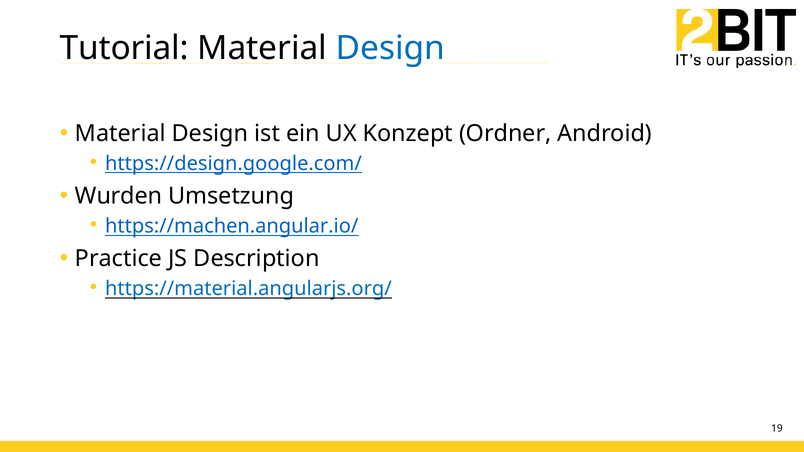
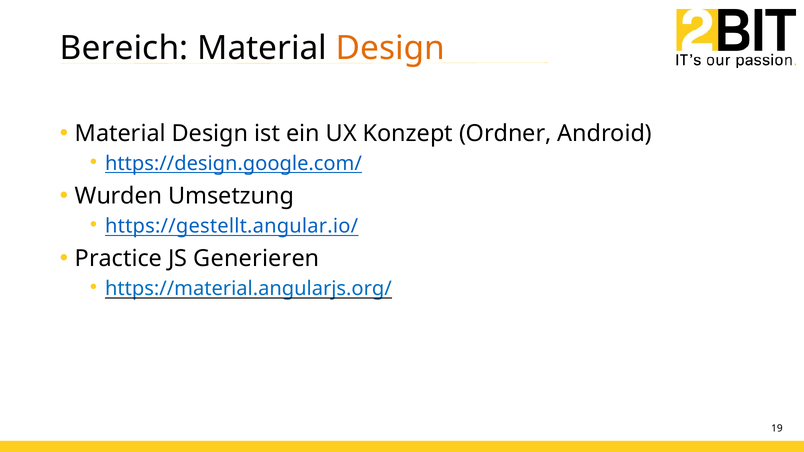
Tutorial: Tutorial -> Bereich (124, 48)
Design colour: blue -> orange (390, 48)
https://machen.angular.io/: https://machen.angular.io/ -> https://gestellt.angular.io/ (232, 226)
Description: Description -> Generieren (256, 259)
